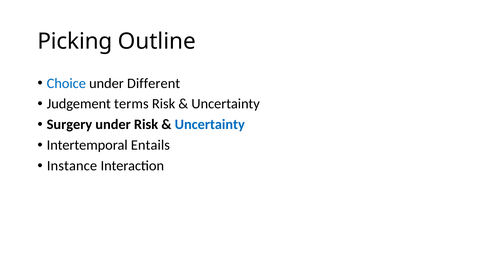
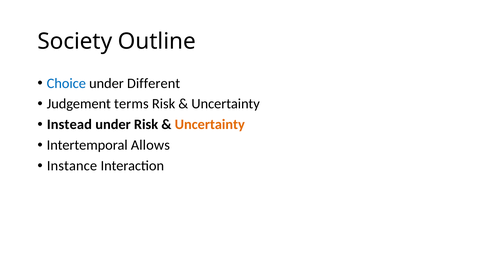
Picking: Picking -> Society (75, 41)
Surgery: Surgery -> Instead (69, 124)
Uncertainty colour: blue -> orange (210, 124)
Entails: Entails -> Allows (150, 145)
